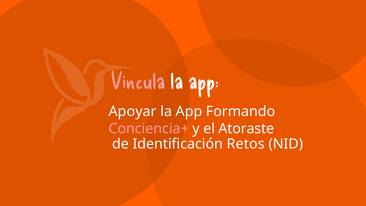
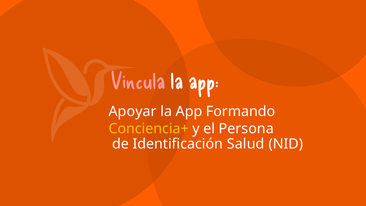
Conciencia+ colour: pink -> yellow (149, 129)
Atoraste: Atoraste -> Persona (246, 129)
Retos: Retos -> Salud (246, 144)
